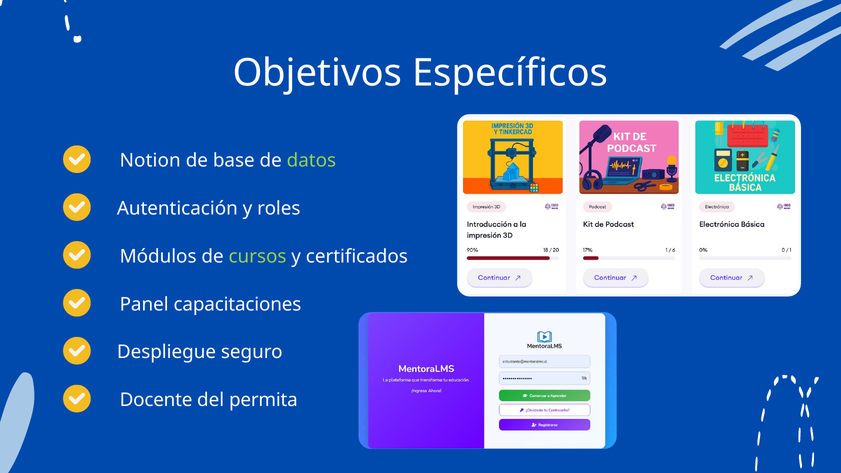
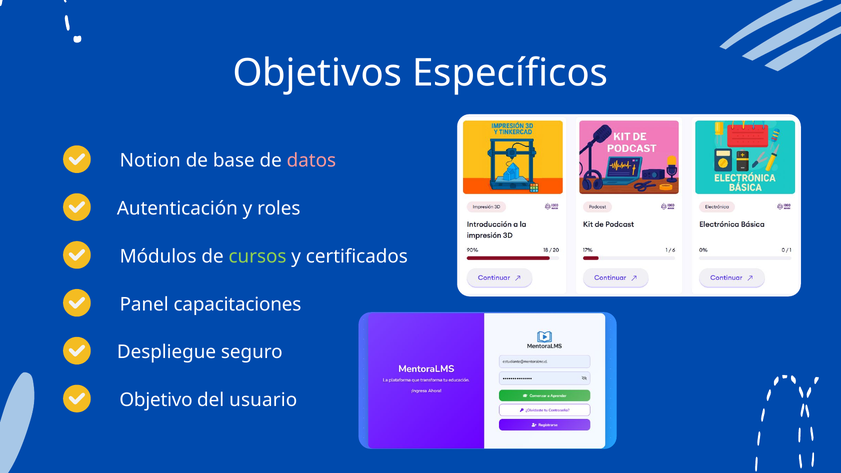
datos colour: light green -> pink (311, 161)
Docente: Docente -> Objetivo (156, 400)
permita: permita -> usuario (263, 400)
